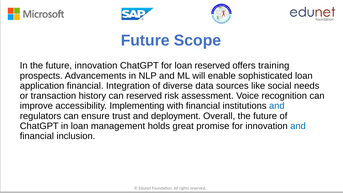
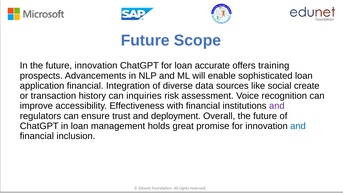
loan reserved: reserved -> accurate (212, 66)
needs: needs -> create (307, 86)
can reserved: reserved -> inquiries (144, 96)
Implementing: Implementing -> Effectiveness (137, 106)
and colour: blue -> purple (277, 106)
